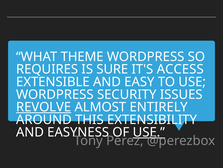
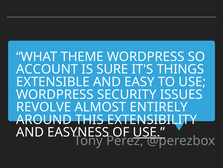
REQUIRES: REQUIRES -> ACCOUNT (47, 69)
ACCESS: ACCESS -> THINGS (180, 69)
REVOLVE underline: present -> none (44, 107)
